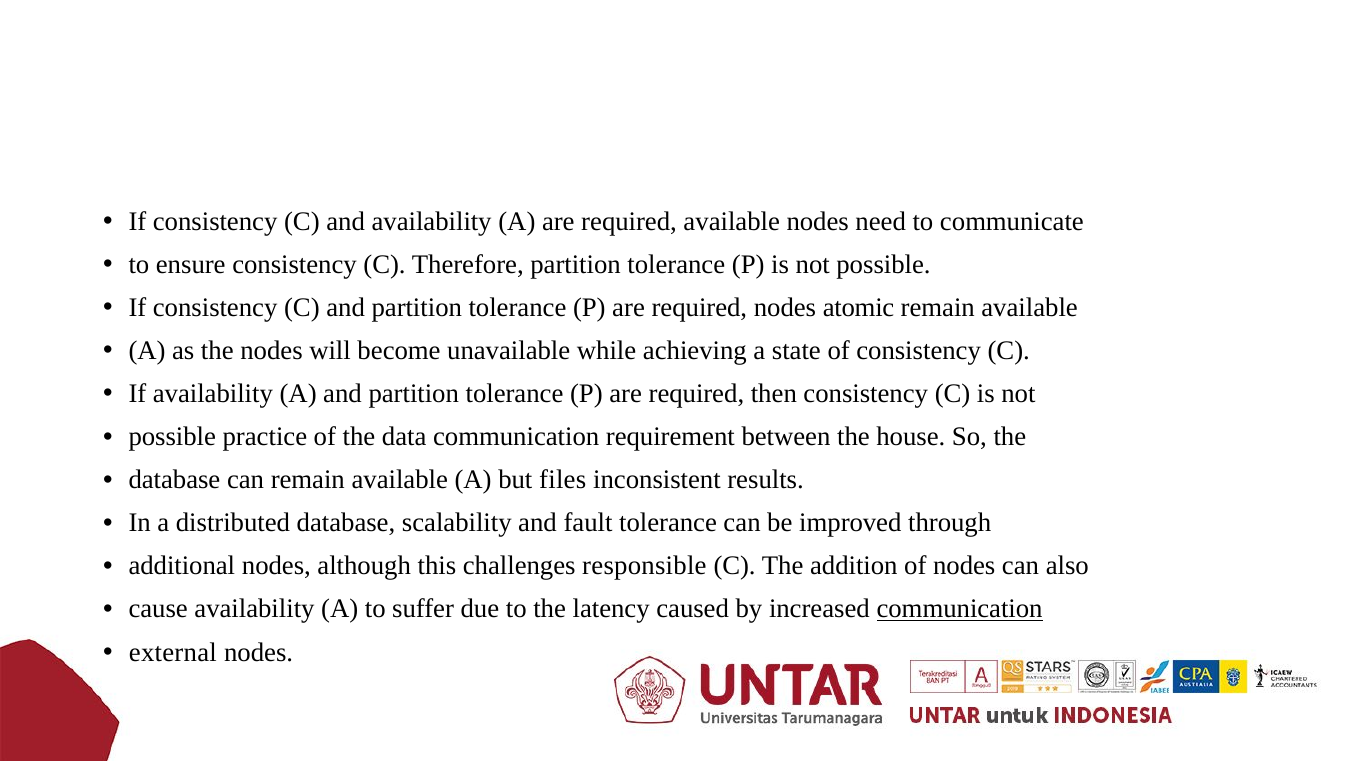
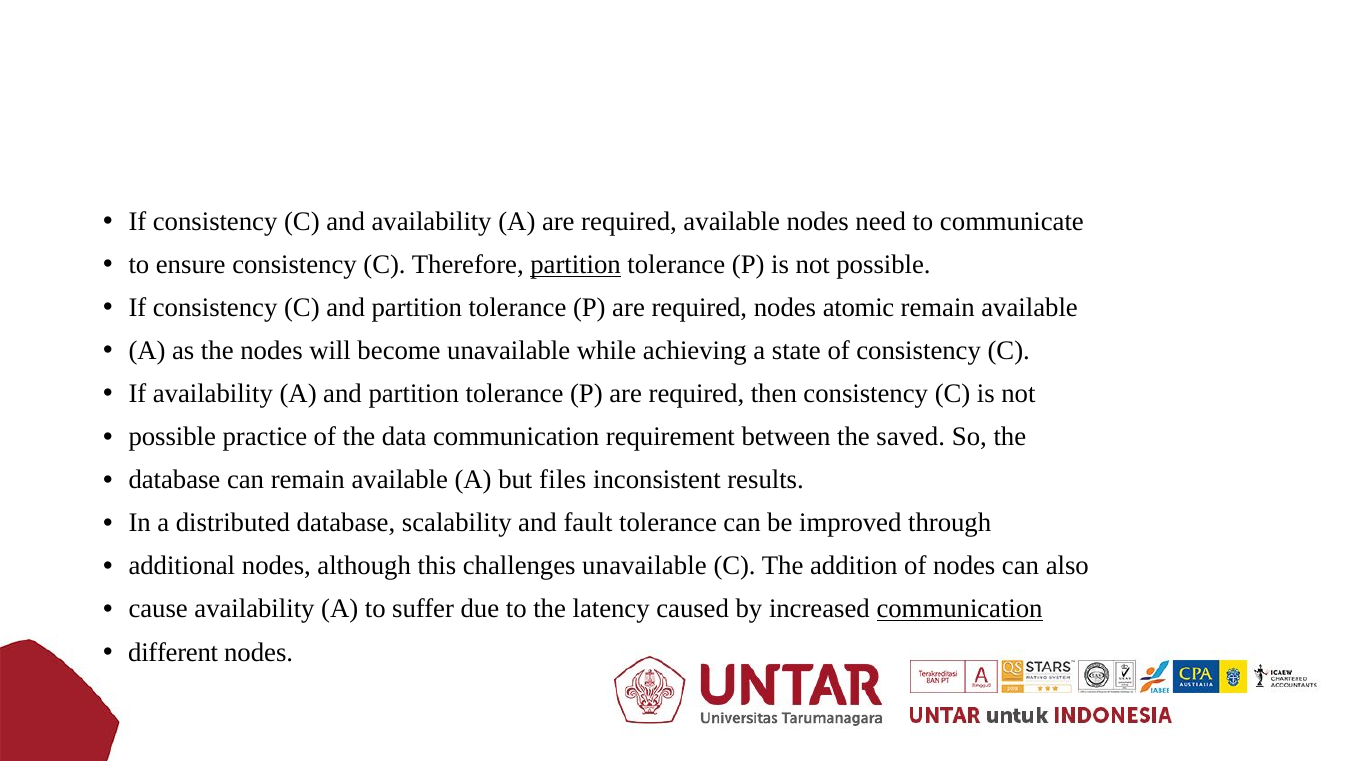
partition underline: none -> present (576, 265)
house: house -> saved (911, 437)
challenges responsible: responsible -> unavailable (644, 566)
external: external -> different (173, 652)
